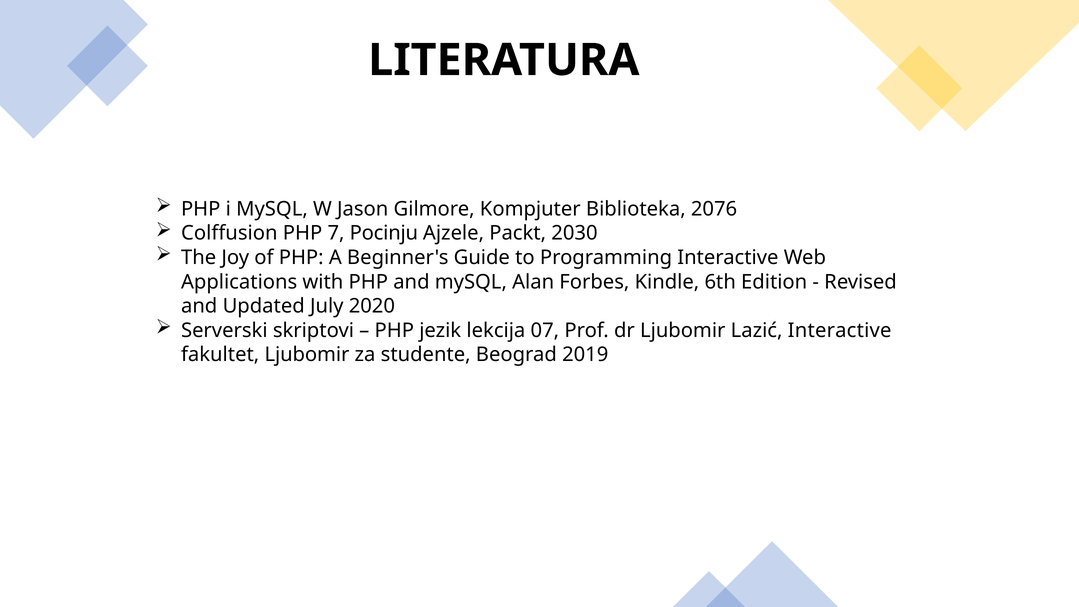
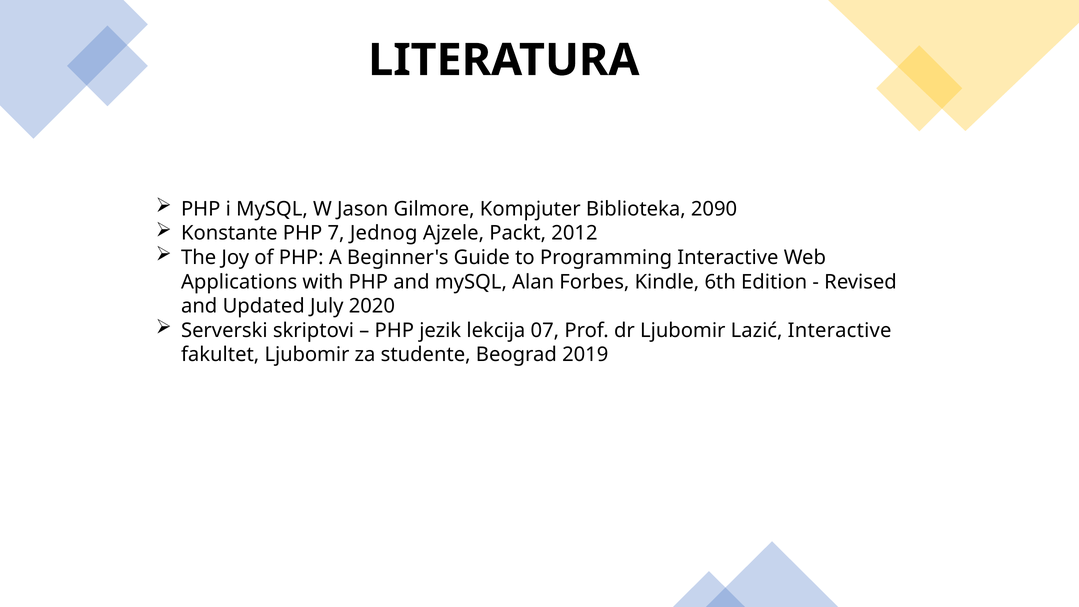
2076: 2076 -> 2090 (714, 209)
Colffusion: Colffusion -> Konstante (229, 233)
Pocinju: Pocinju -> Jednog (384, 233)
2030: 2030 -> 2012 (574, 233)
